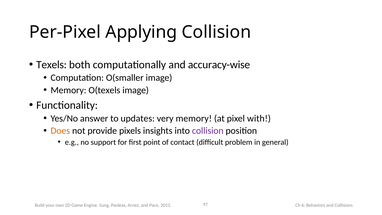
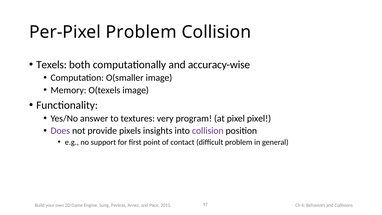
Per-Pixel Applying: Applying -> Problem (141, 32)
updates: updates -> textures (138, 118)
very memory: memory -> program (194, 118)
pixel with: with -> pixel (259, 118)
Does colour: orange -> purple (60, 131)
